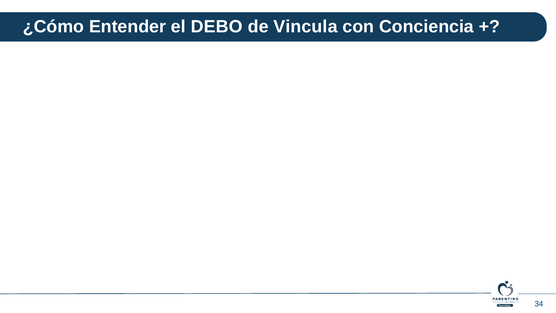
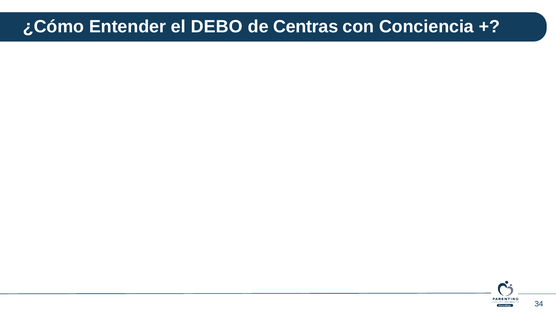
Vincula: Vincula -> Centras (306, 27)
